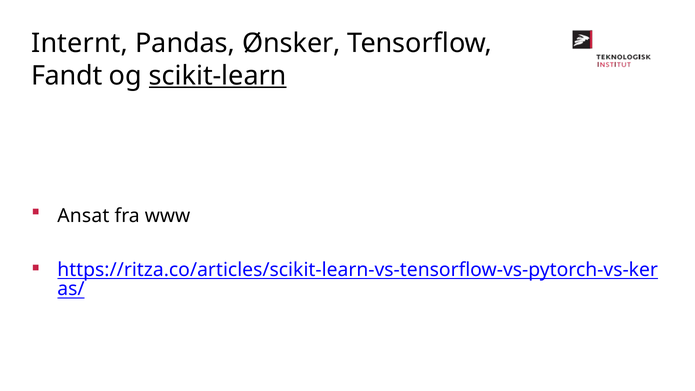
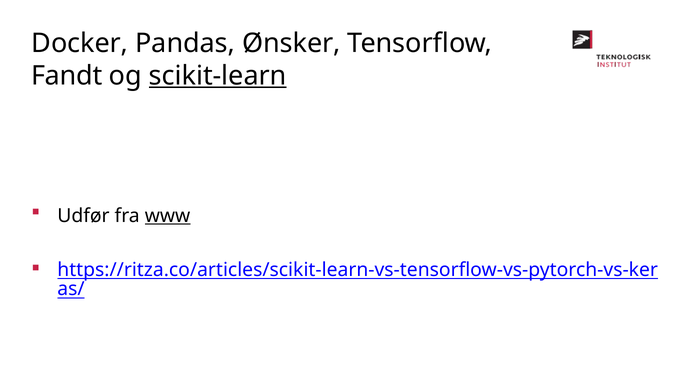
Internt: Internt -> Docker (80, 43)
Ansat: Ansat -> Udfør (83, 216)
www underline: none -> present (168, 216)
